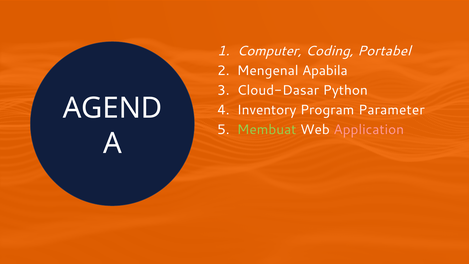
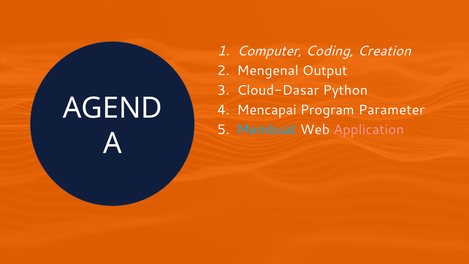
Portabel: Portabel -> Creation (384, 51)
Apabila: Apabila -> Output (325, 70)
Inventory: Inventory -> Mencapai (267, 110)
Membuat colour: light green -> light blue (267, 129)
